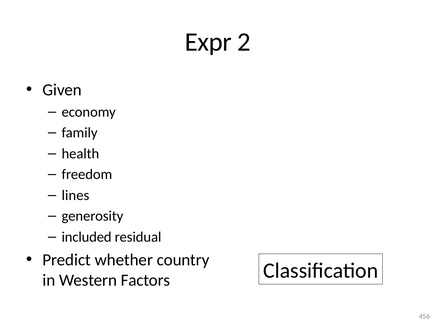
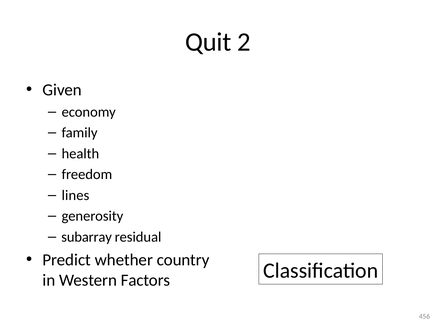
Expr: Expr -> Quit (208, 42)
included: included -> subarray (87, 237)
